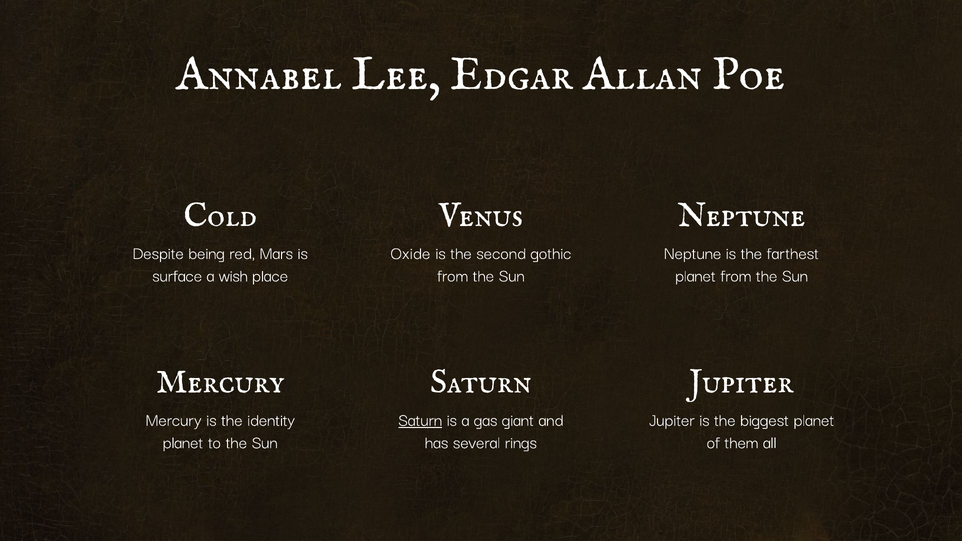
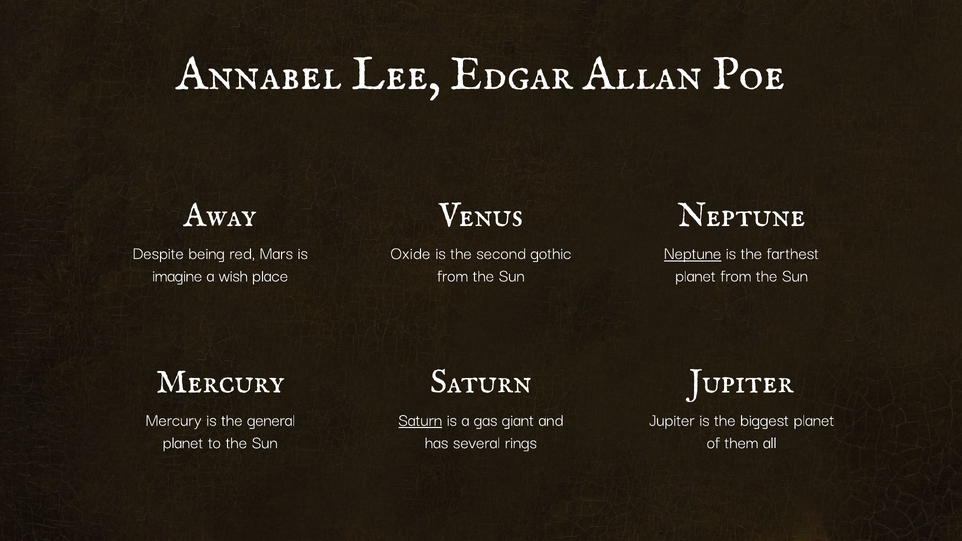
Cold: Cold -> Away (220, 215)
Neptune underline: none -> present (693, 253)
surface: surface -> imagine (177, 275)
identity: identity -> general (271, 420)
